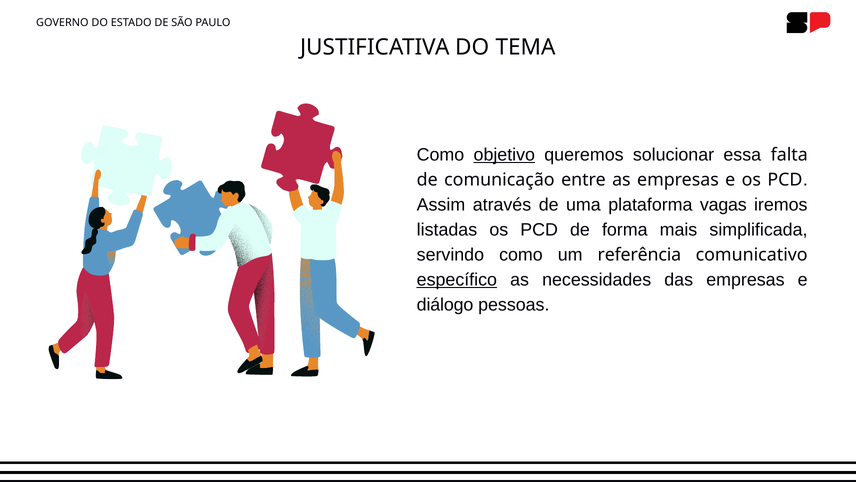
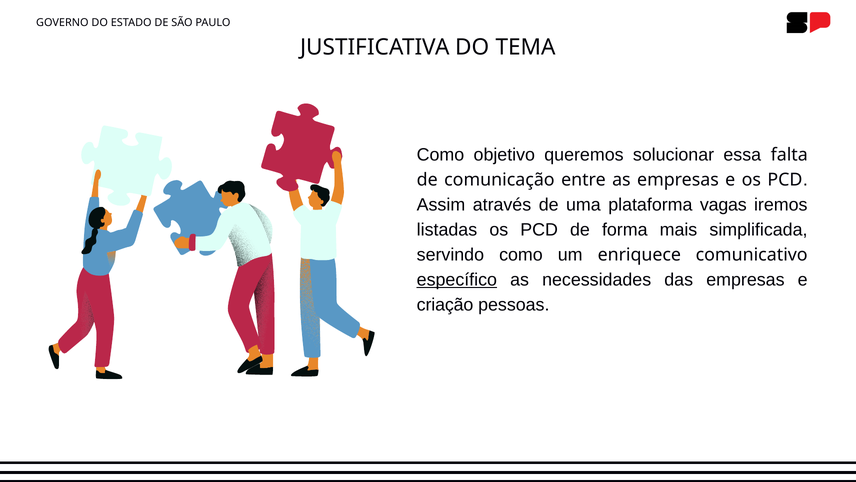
objetivo underline: present -> none (504, 155)
referência: referência -> enriquece (639, 254)
diálogo: diálogo -> criação (445, 304)
